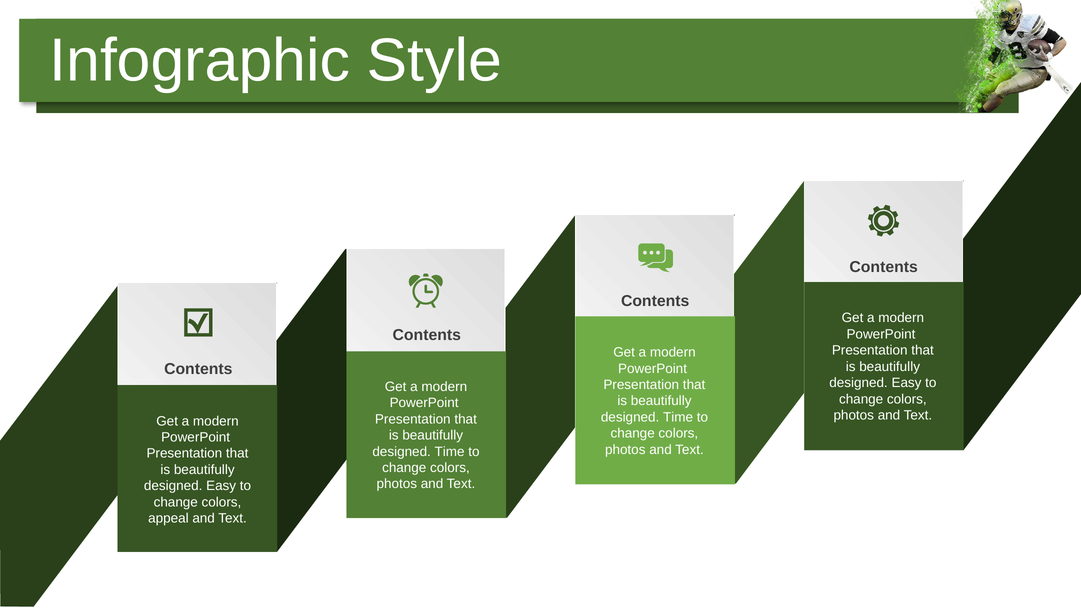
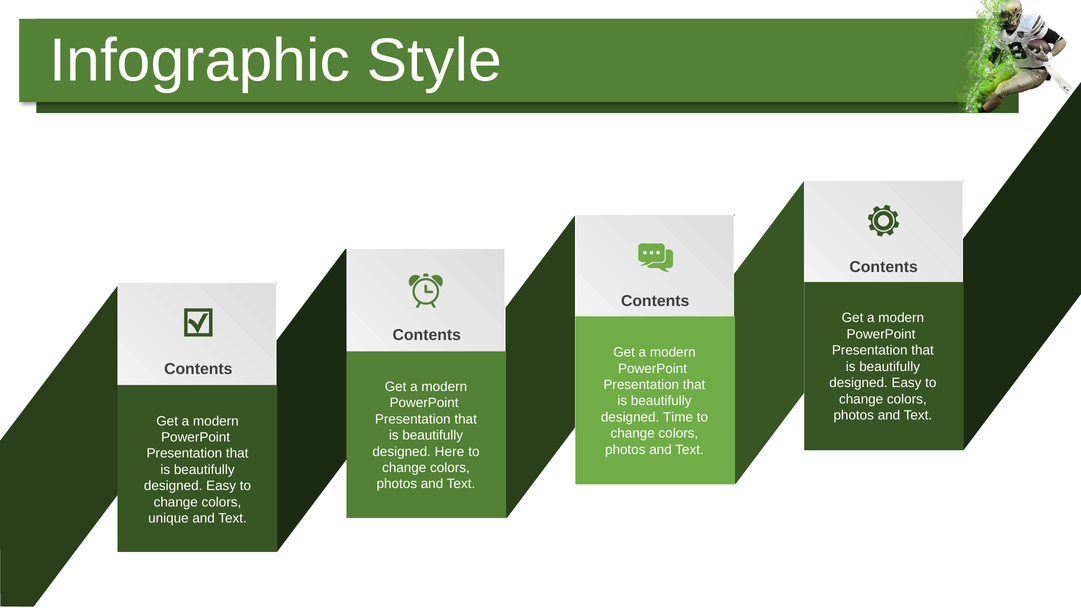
Time: Time -> Here (450, 452)
appeal: appeal -> unique (168, 518)
